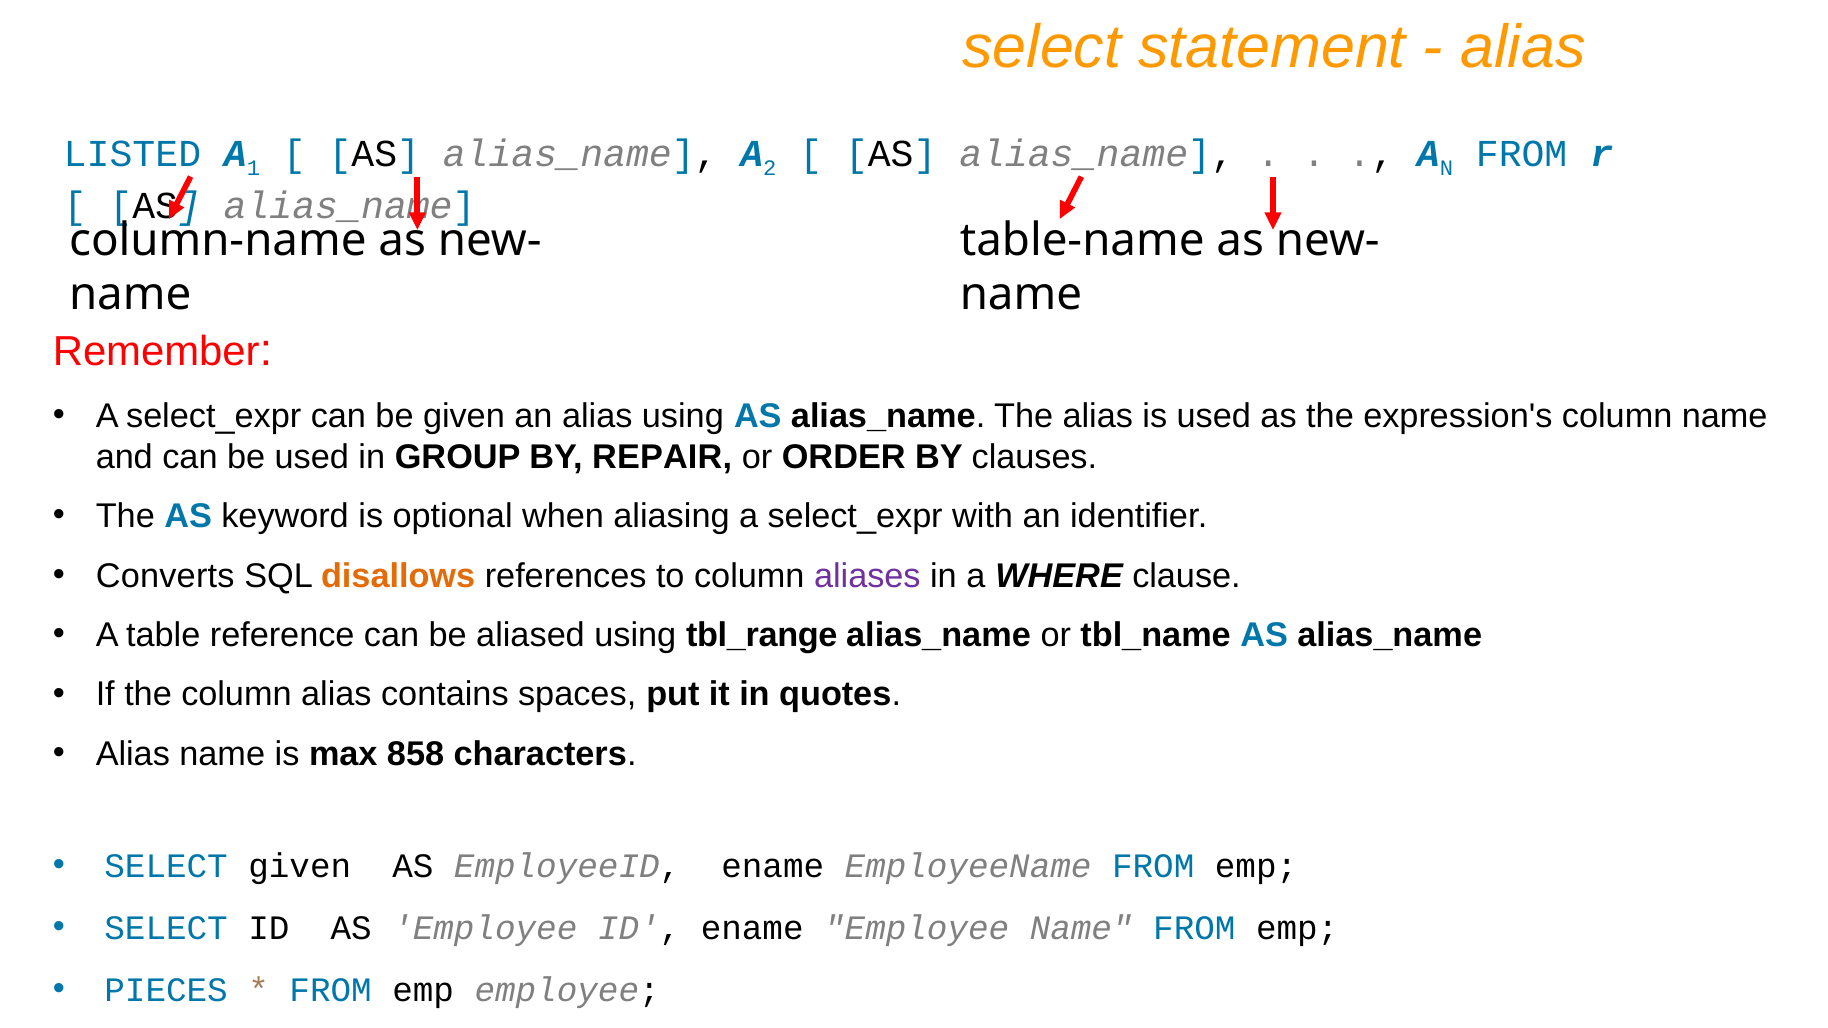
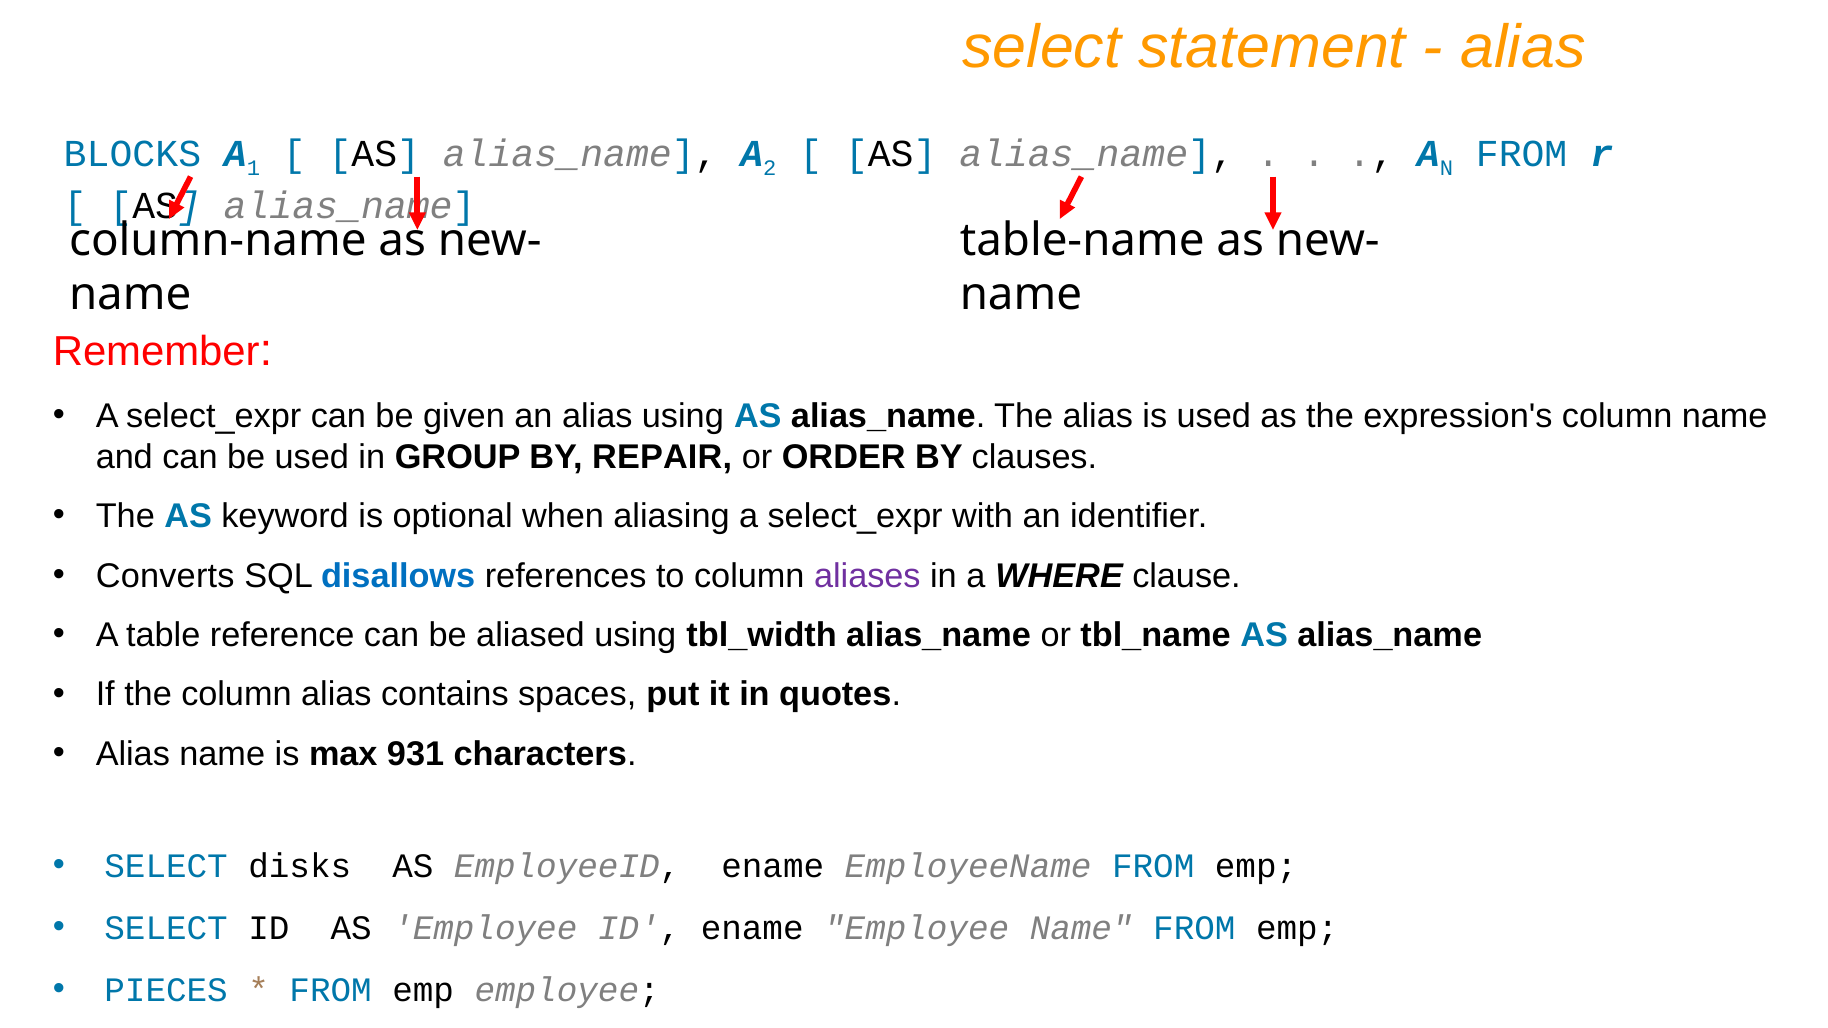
LISTED: LISTED -> BLOCKS (132, 154)
disallows colour: orange -> blue (398, 576)
tbl_range: tbl_range -> tbl_width (762, 635)
858: 858 -> 931 (416, 754)
SELECT given: given -> disks (300, 867)
